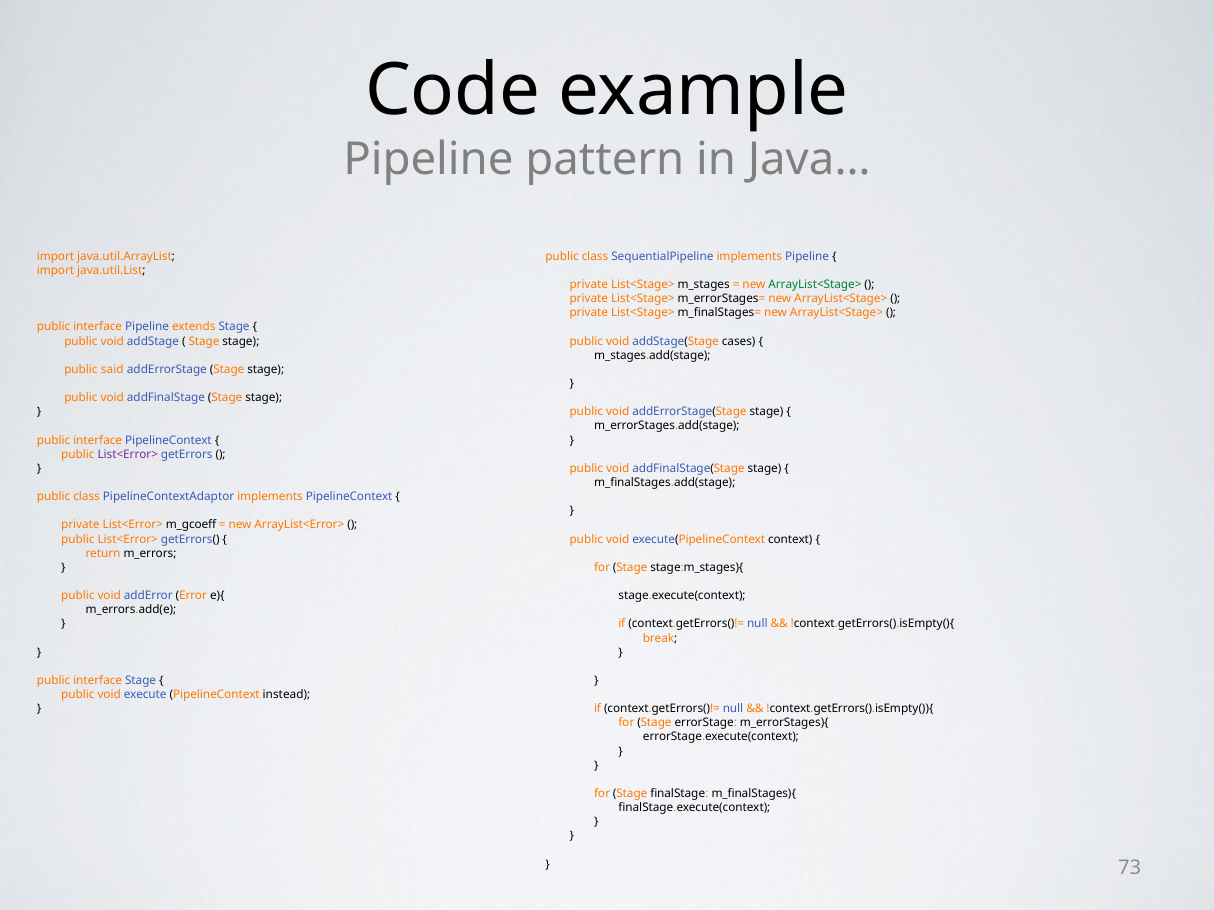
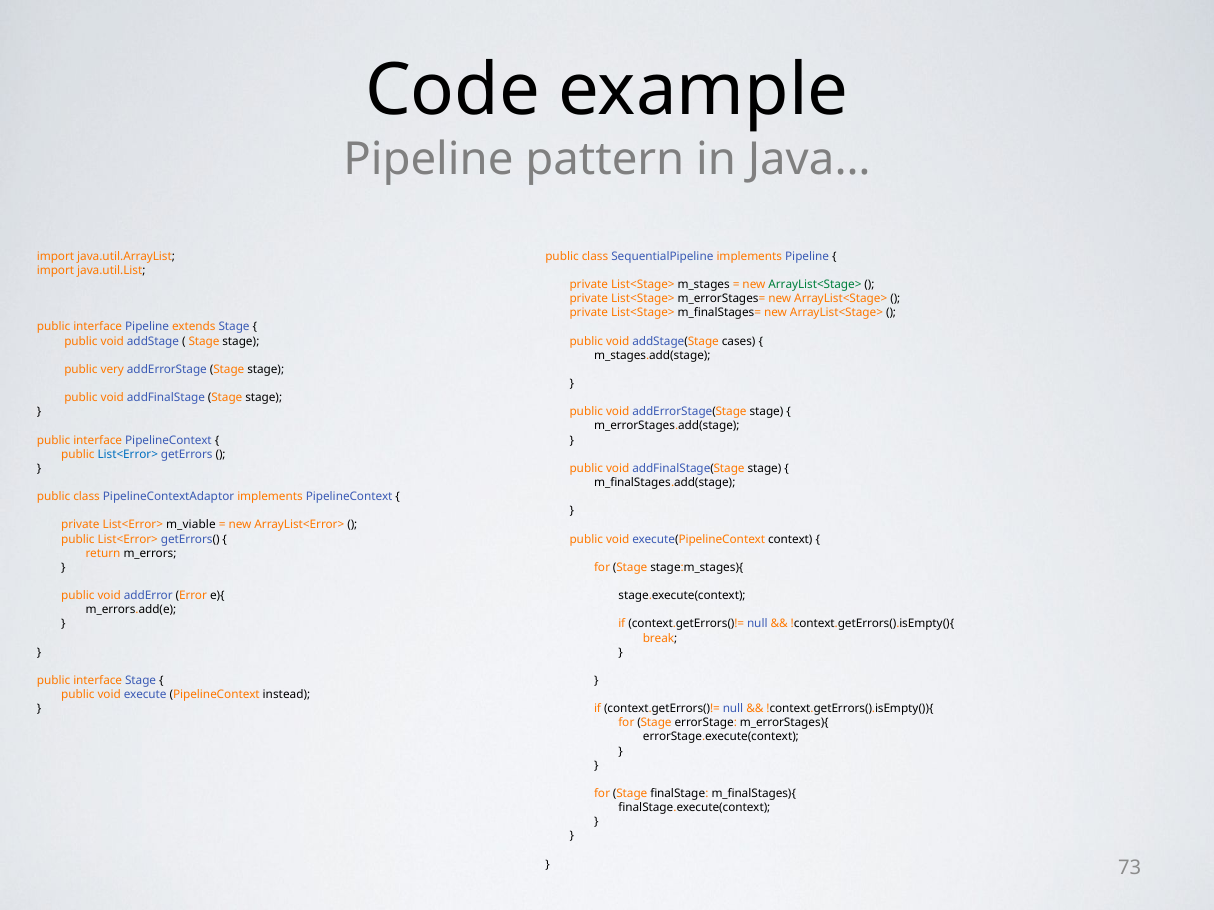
said: said -> very (112, 370)
List<Error> colour: purple -> blue (128, 455)
m_gcoeff: m_gcoeff -> m_viable (191, 525)
